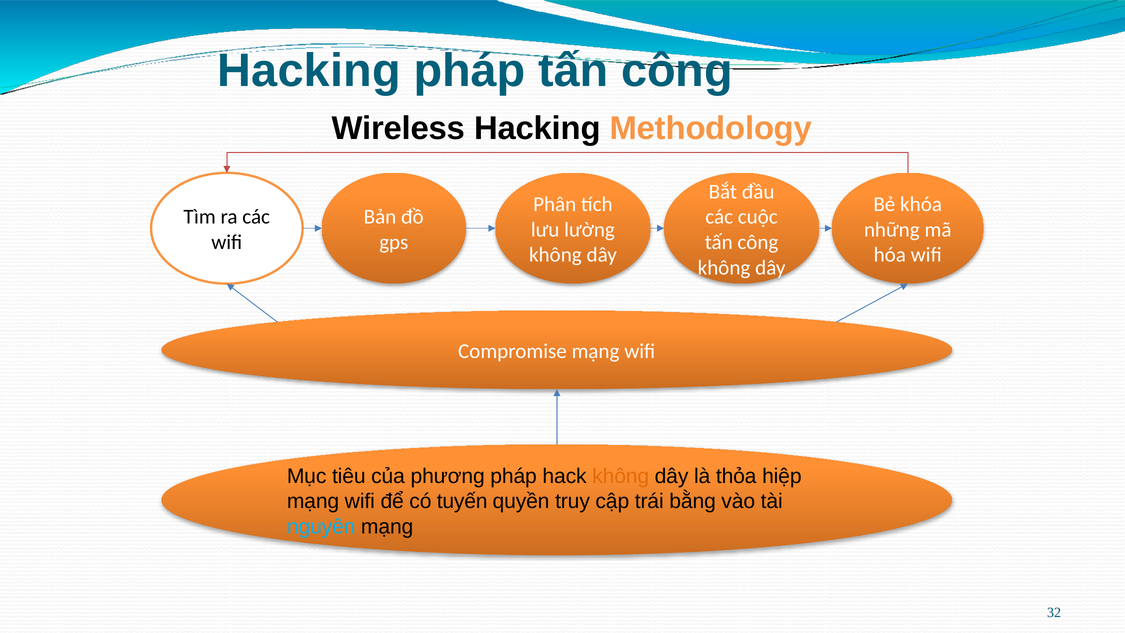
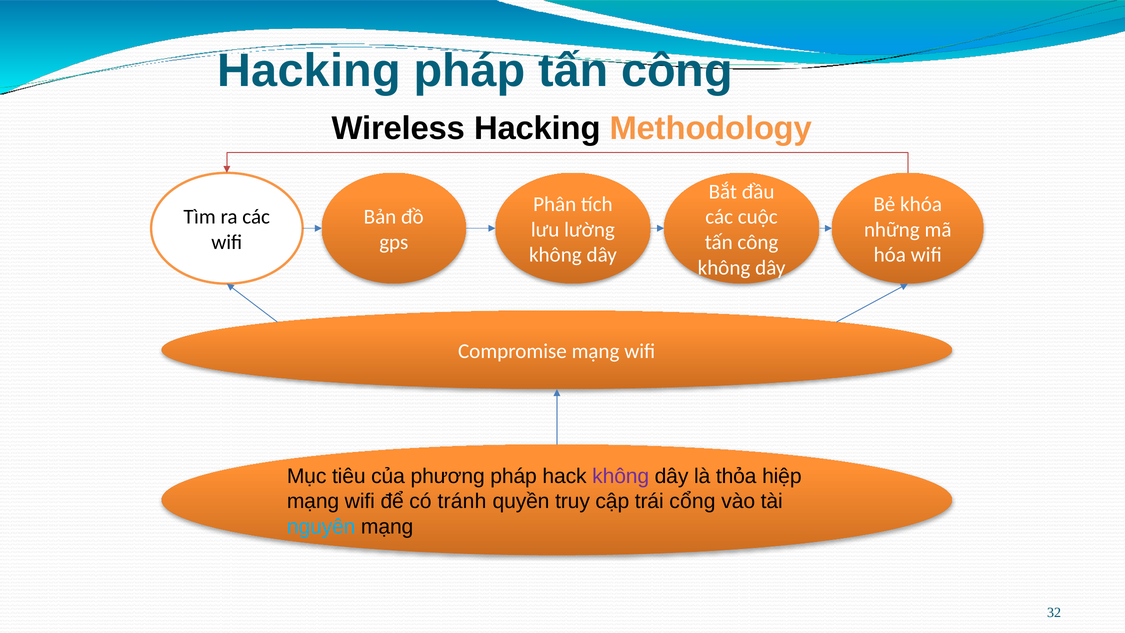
không colour: orange -> purple (621, 476)
tuyến: tuyến -> tránh (462, 501)
bằng: bằng -> cổng (692, 501)
